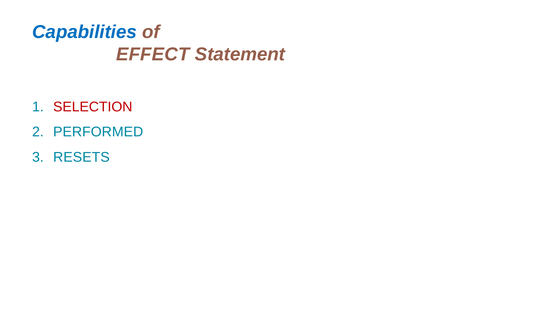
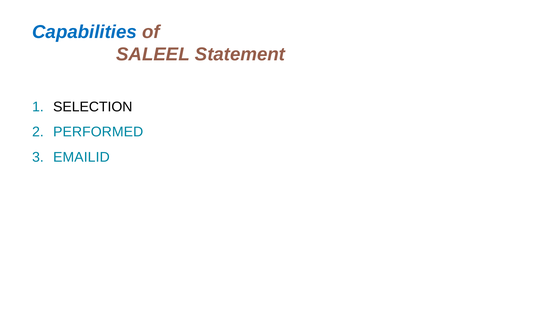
EFFECT: EFFECT -> SALEEL (153, 54)
SELECTION colour: red -> black (93, 107)
RESETS: RESETS -> EMAILID (81, 157)
